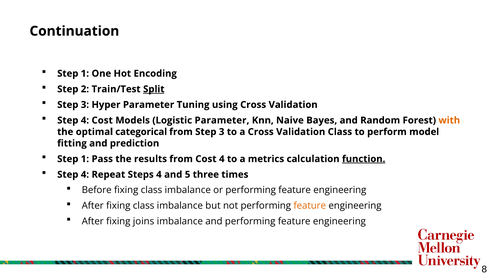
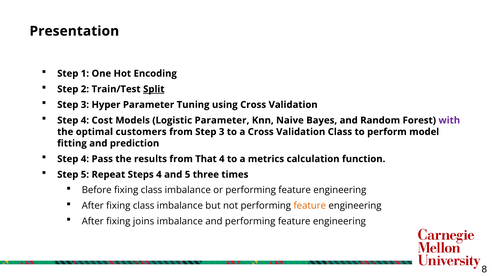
Continuation: Continuation -> Presentation (74, 31)
with colour: orange -> purple (449, 120)
categorical: categorical -> customers (141, 132)
1: 1 -> 4 (85, 159)
from Cost: Cost -> That (206, 159)
function underline: present -> none (364, 159)
4: 4 -> 5 (85, 174)
